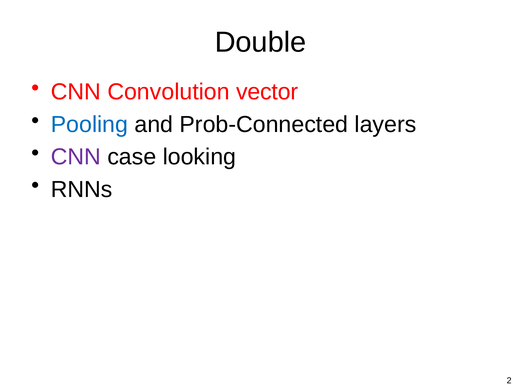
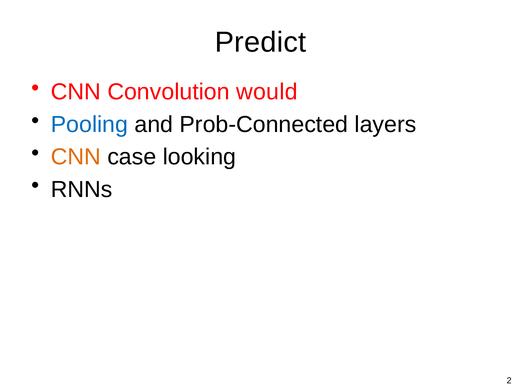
Double: Double -> Predict (260, 42)
vector: vector -> would (267, 92)
CNN colour: purple -> orange (76, 157)
